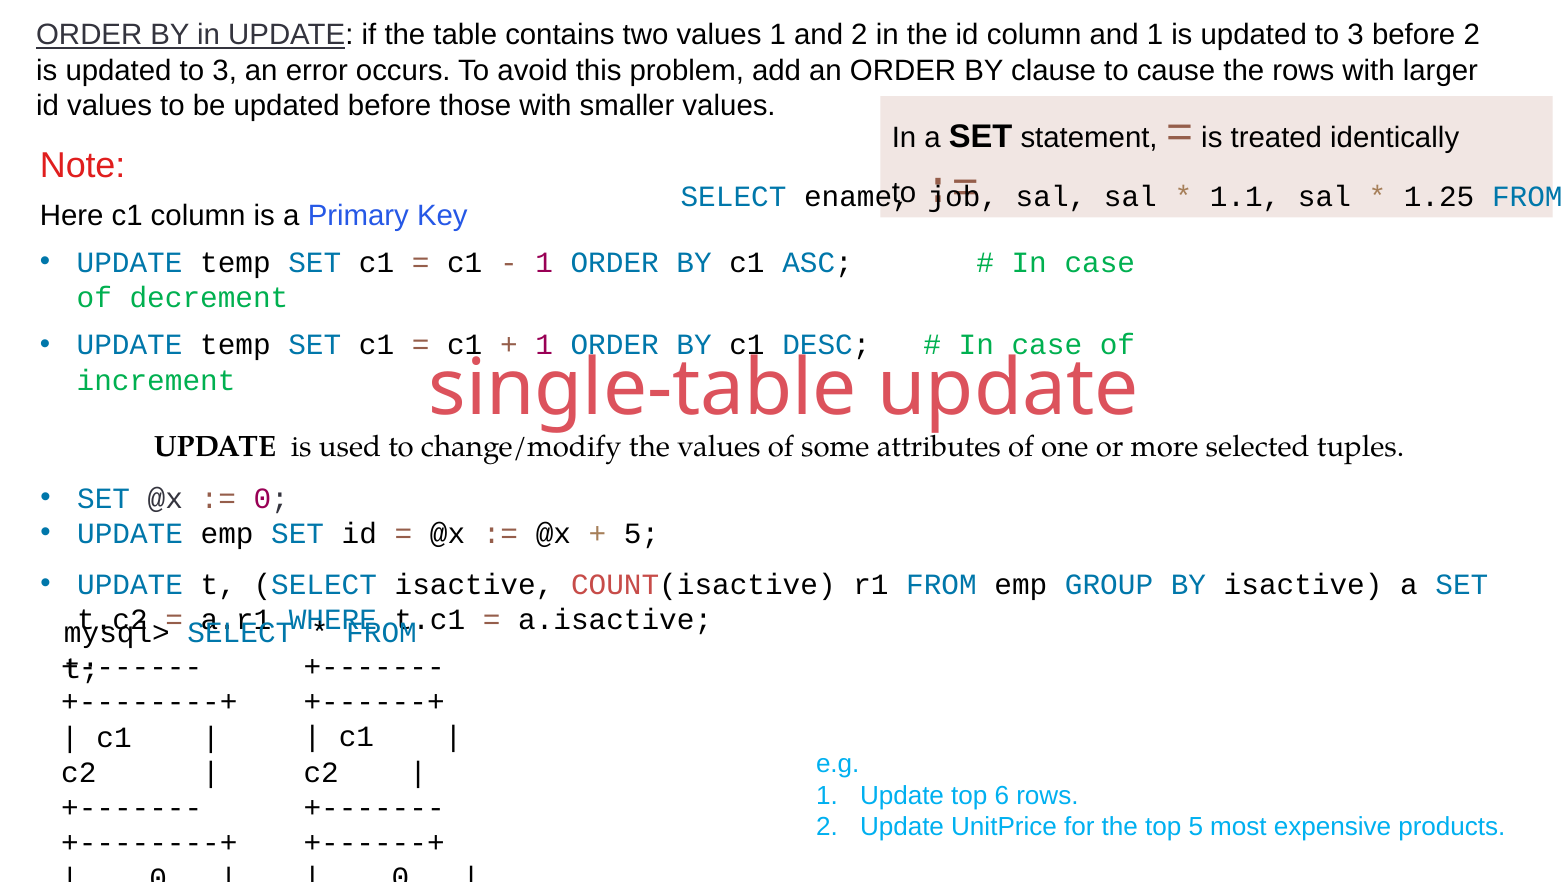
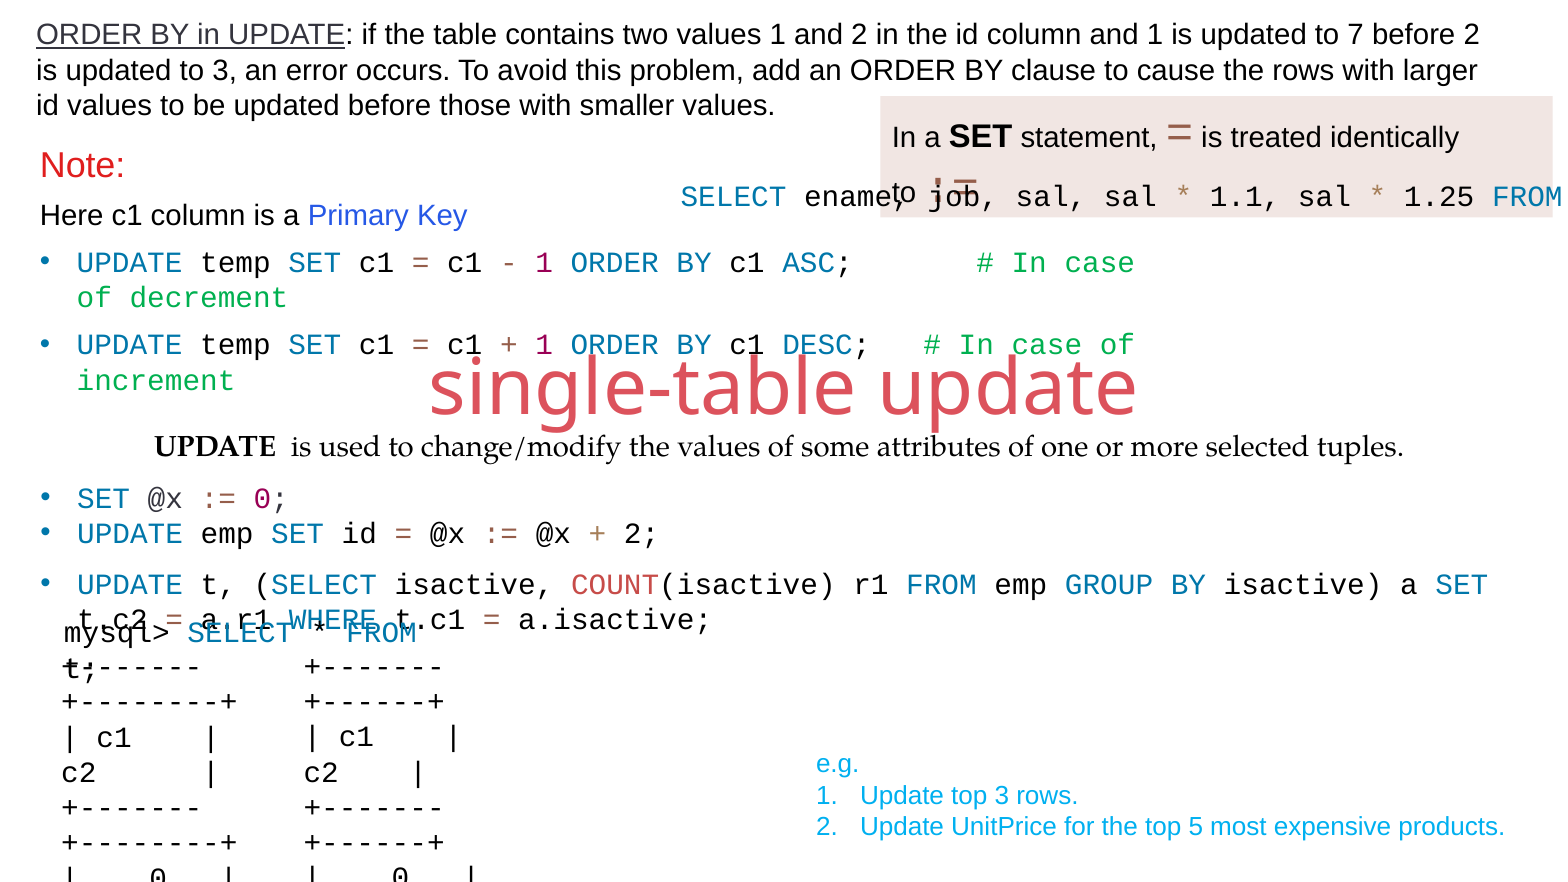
3: 3 -> 7 (1356, 35)
5: 5 -> 2 (642, 534)
top 6: 6 -> 3 (1002, 795)
